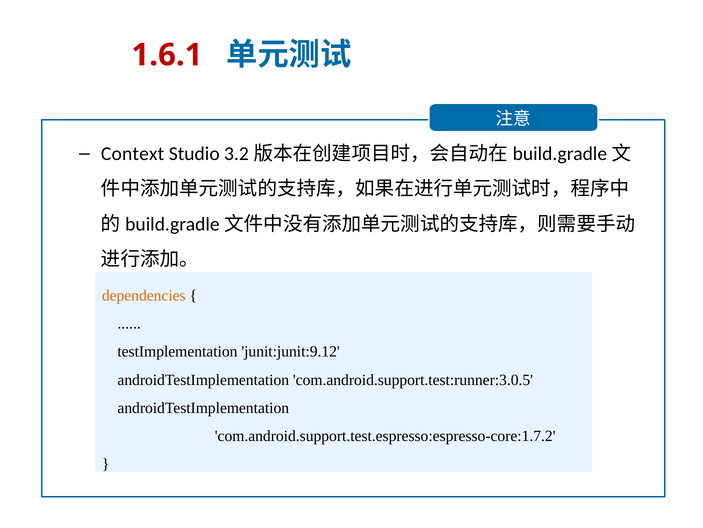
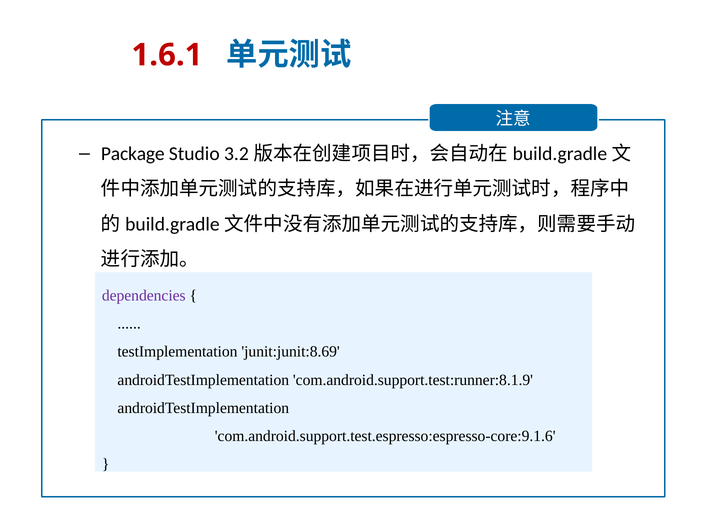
Context: Context -> Package (133, 153)
dependencies colour: orange -> purple (144, 295)
junit:junit:9.12: junit:junit:9.12 -> junit:junit:8.69 (291, 351)
com.android.support.test:runner:3.0.5: com.android.support.test:runner:3.0.5 -> com.android.support.test:runner:8.1.9 (413, 379)
com.android.support.test.espresso:espresso-core:1.7.2: com.android.support.test.espresso:espresso-core:1.7.2 -> com.android.support.test.espresso:espresso-core:9.1.6 (385, 436)
